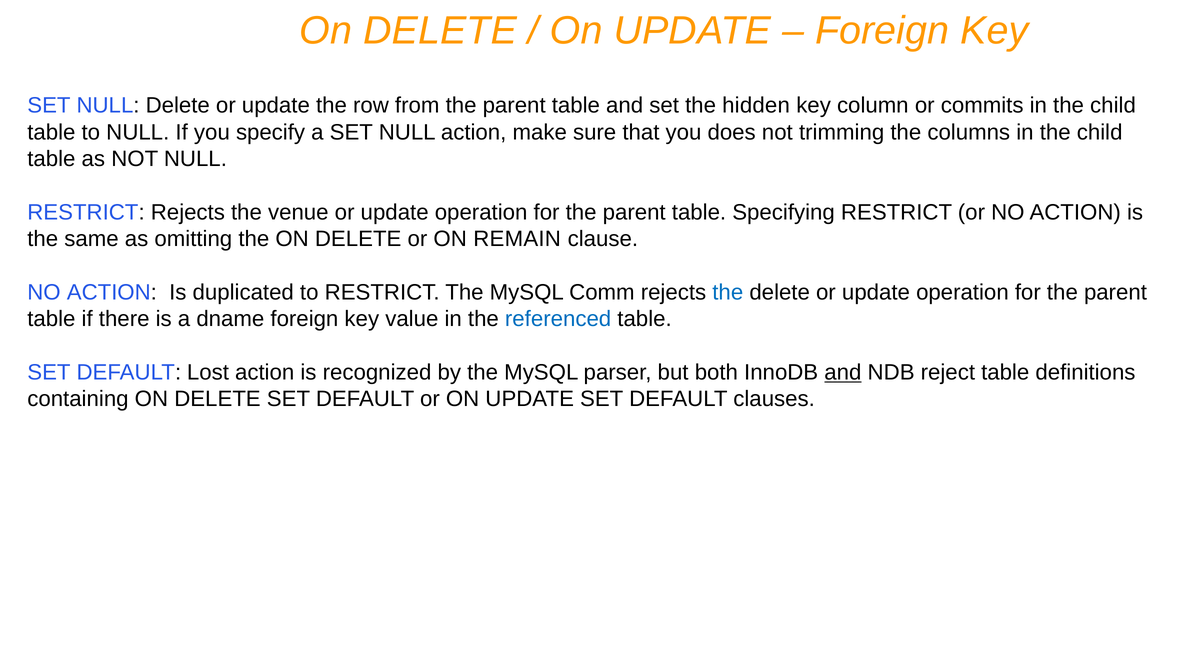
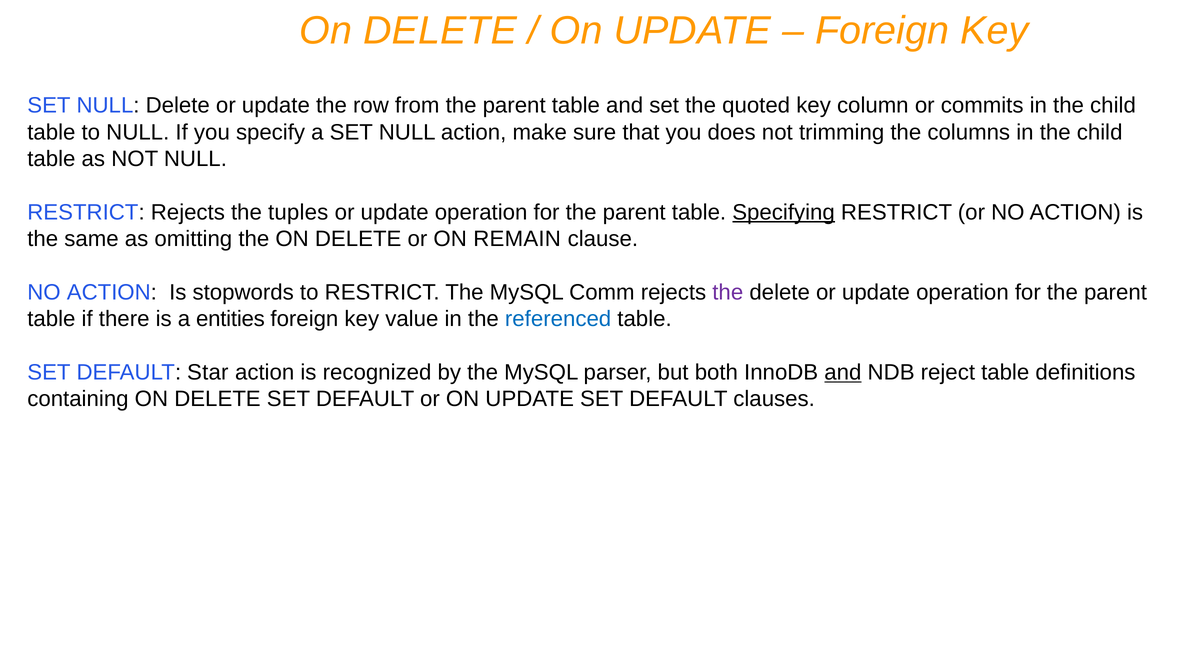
hidden: hidden -> quoted (756, 106)
venue: venue -> tuples (298, 212)
Specifying underline: none -> present (784, 212)
duplicated: duplicated -> stopwords (243, 292)
the colour: blue -> purple (728, 292)
dname: dname -> entities (230, 319)
Lost: Lost -> Star (208, 372)
